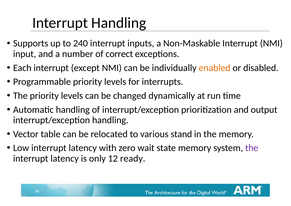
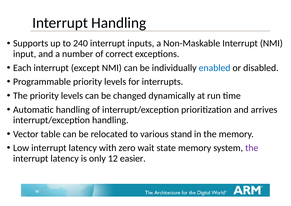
enabled colour: orange -> blue (215, 68)
output: output -> arrives (264, 109)
ready: ready -> easier (133, 158)
